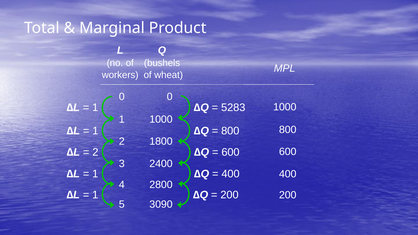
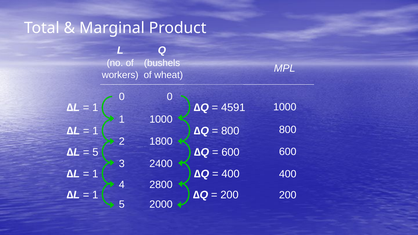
5283: 5283 -> 4591 (233, 108)
2: 2 -> 5 (95, 152)
3090: 3090 -> 2000 (161, 205)
